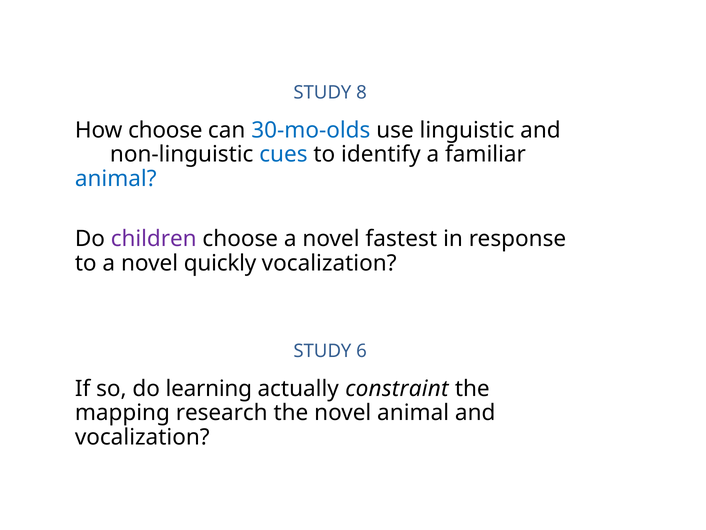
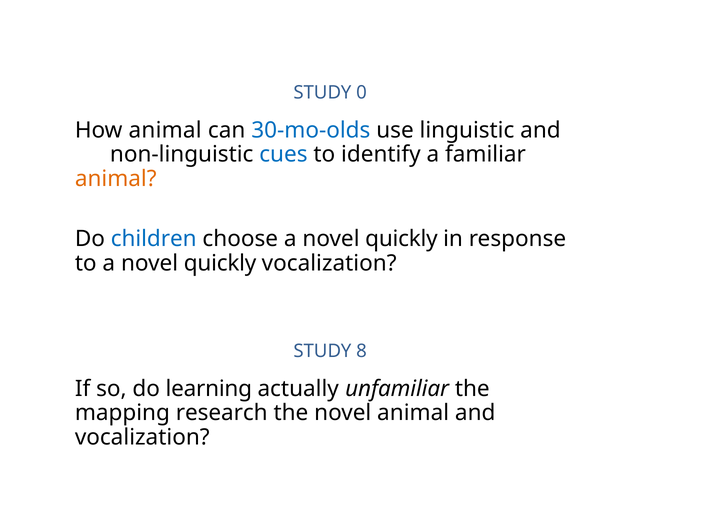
8: 8 -> 0 (362, 93)
How choose: choose -> animal (165, 130)
animal colour: blue -> orange (116, 179)
children colour: purple -> blue (154, 239)
choose a novel fastest: fastest -> quickly (401, 239)
6: 6 -> 8 (362, 351)
constraint: constraint -> unfamiliar (397, 388)
